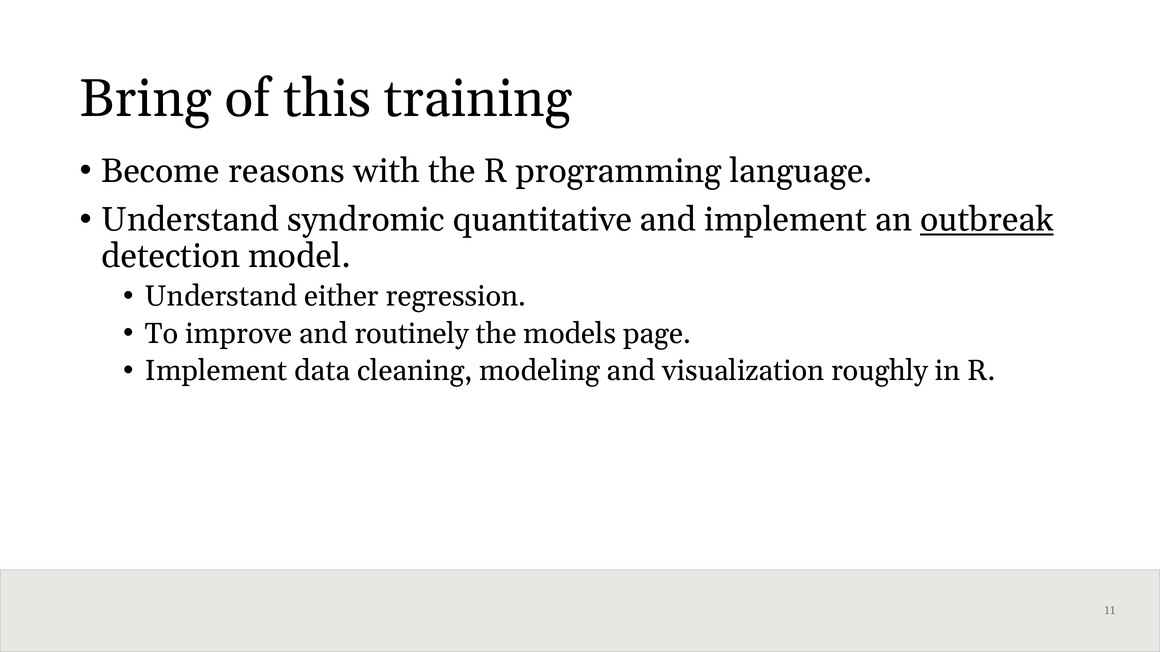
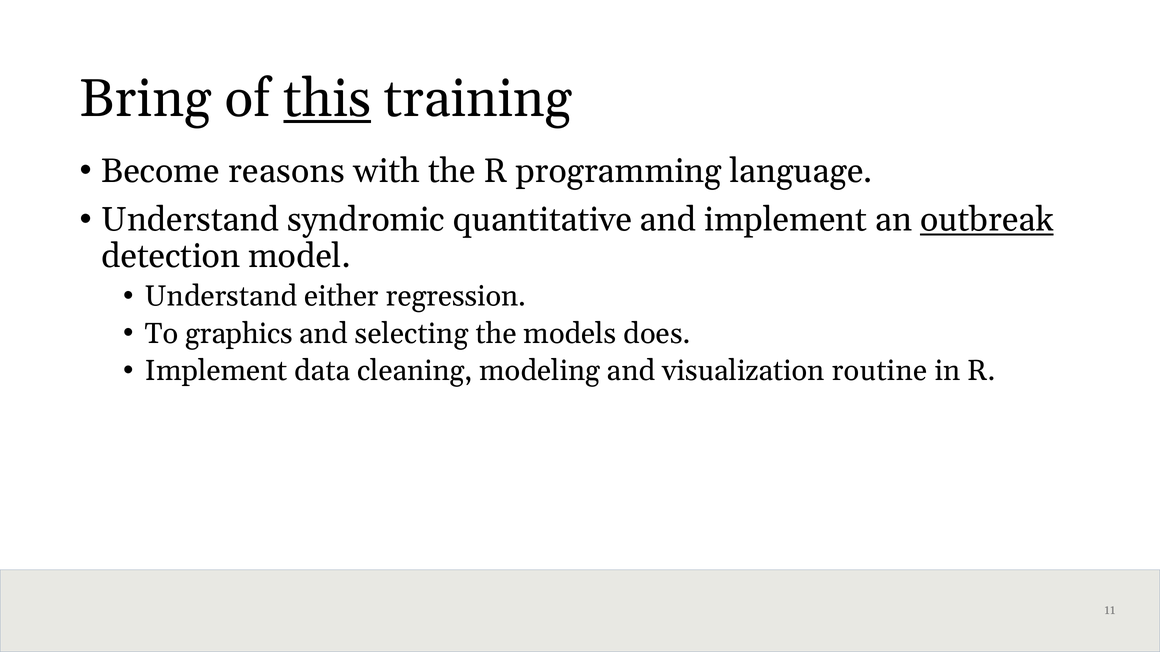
this underline: none -> present (327, 99)
improve: improve -> graphics (239, 334)
routinely: routinely -> selecting (412, 334)
page: page -> does (657, 334)
roughly: roughly -> routine (879, 371)
